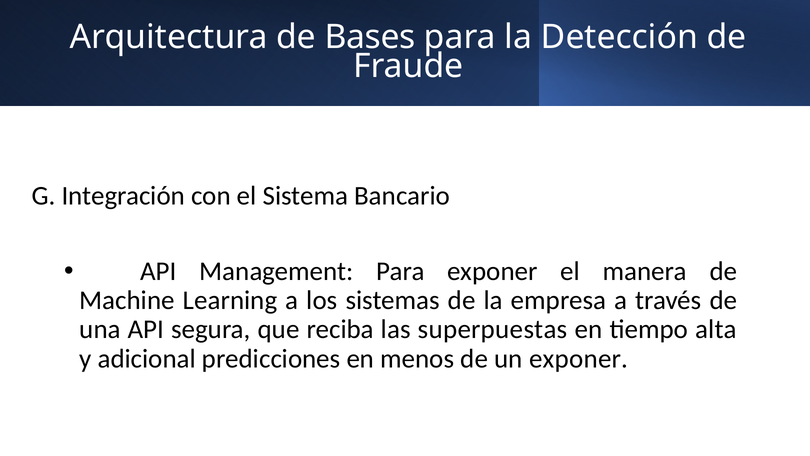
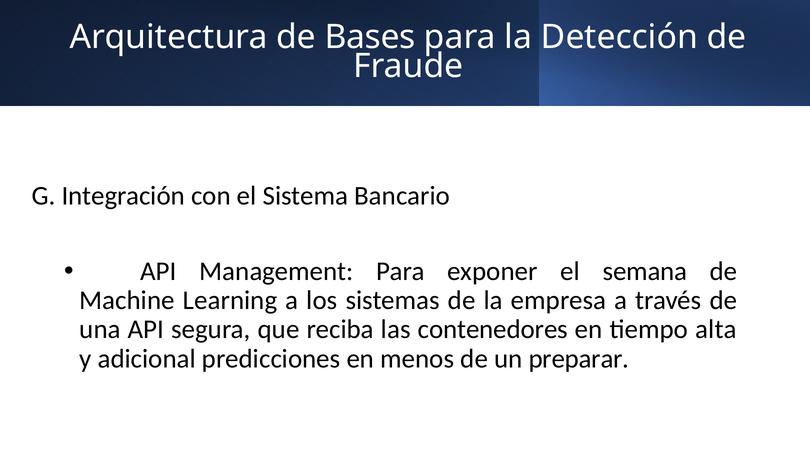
manera: manera -> semana (645, 271)
superpuestas: superpuestas -> contenedores (493, 329)
un exponer: exponer -> preparar (579, 358)
